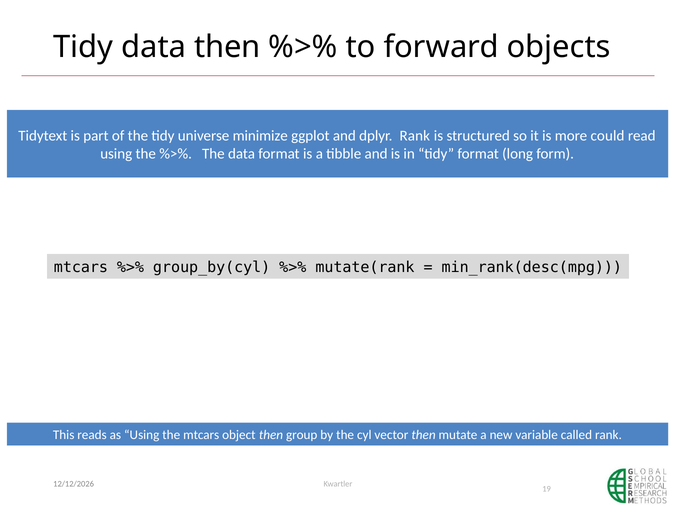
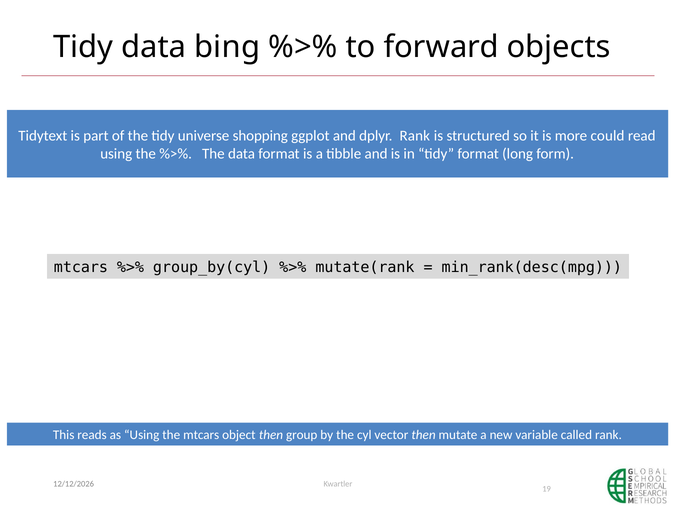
data then: then -> bing (227, 47)
minimize: minimize -> shopping (260, 136)
